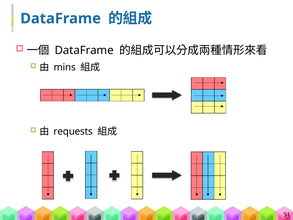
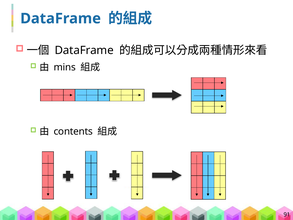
requests: requests -> contents (73, 131)
